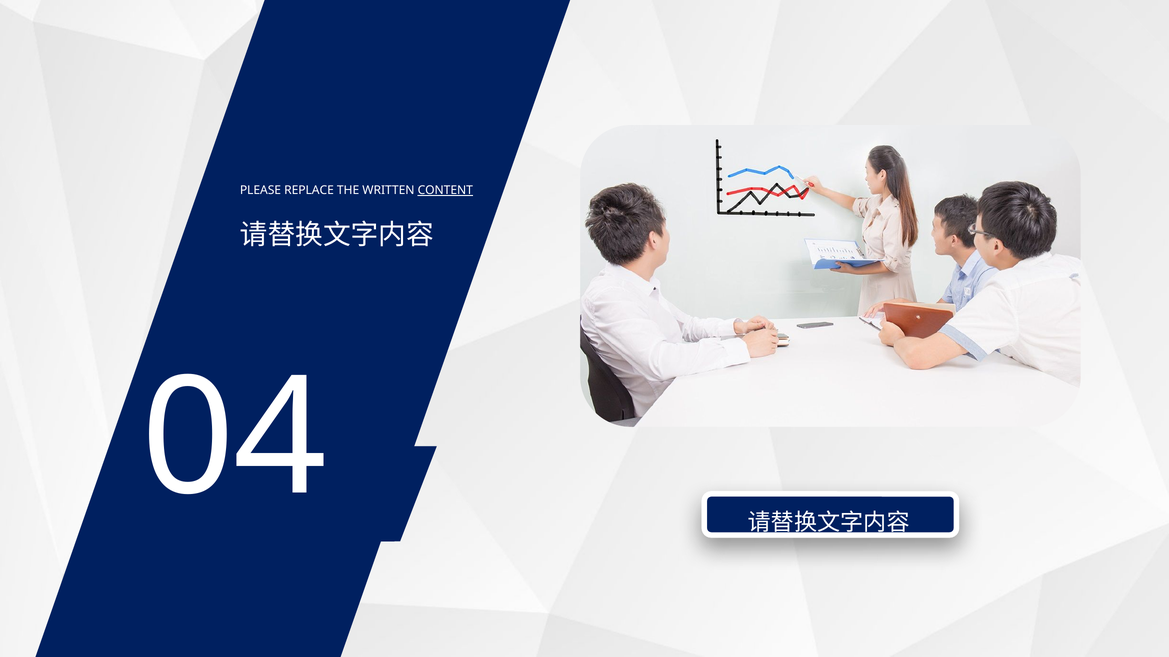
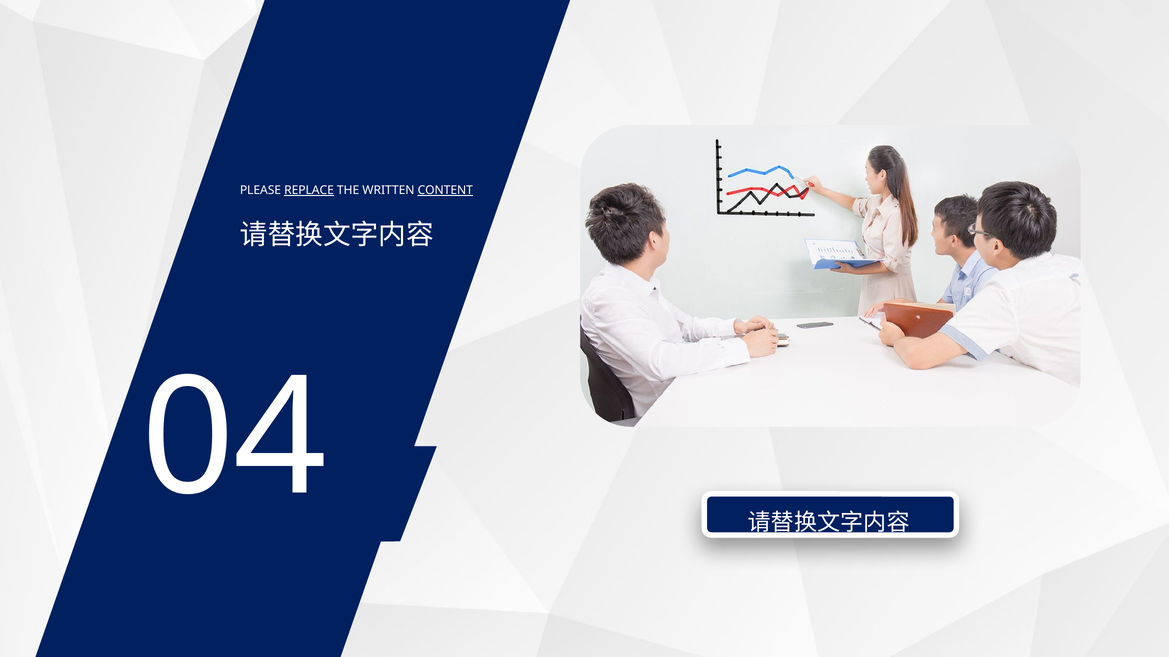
REPLACE underline: none -> present (309, 191)
